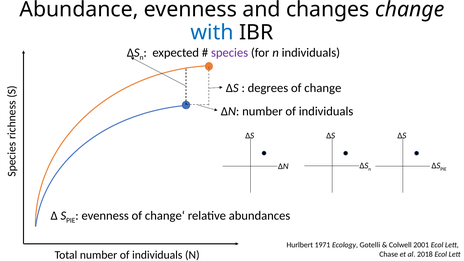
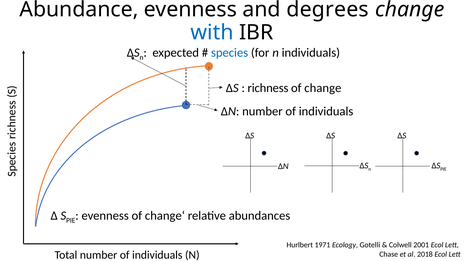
changes: changes -> degrees (328, 10)
species colour: purple -> blue (230, 53)
degrees: degrees -> richness (268, 88)
